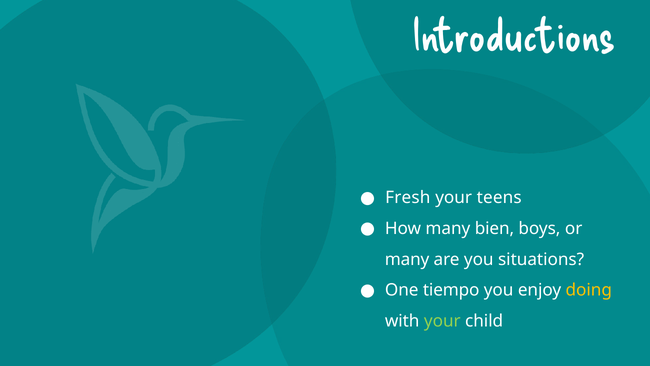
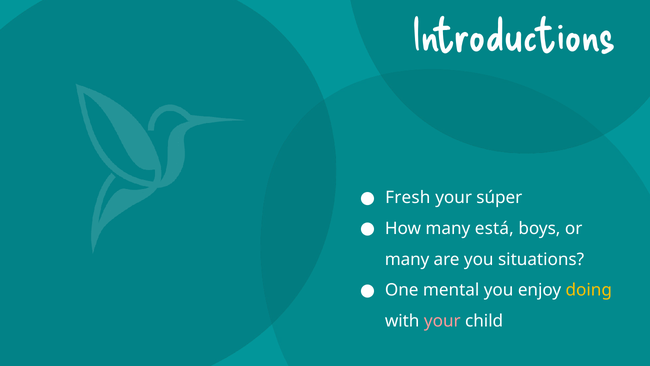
teens: teens -> súper (499, 197)
bien: bien -> está (494, 228)
tiempo: tiempo -> mental (451, 290)
your colour: light green -> pink (442, 321)
